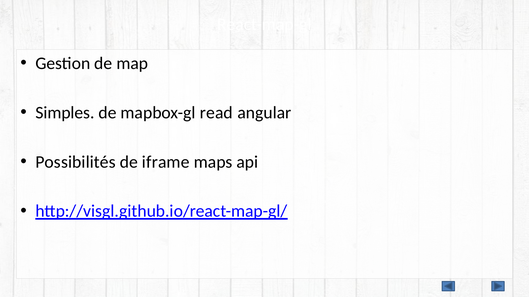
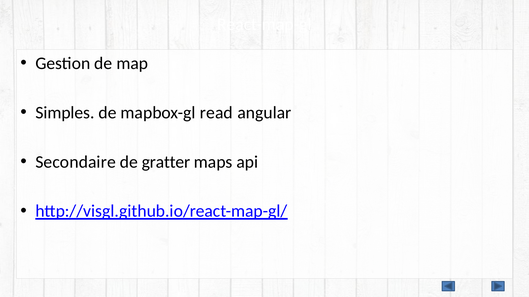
Possibilités: Possibilités -> Secondaire (76, 162)
iframe: iframe -> gratter (166, 162)
